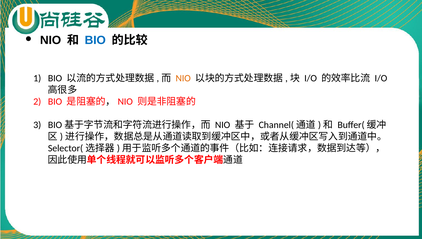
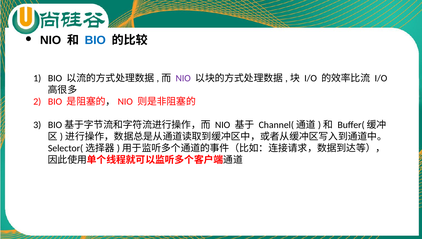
NIO colour: orange -> purple (183, 78)
